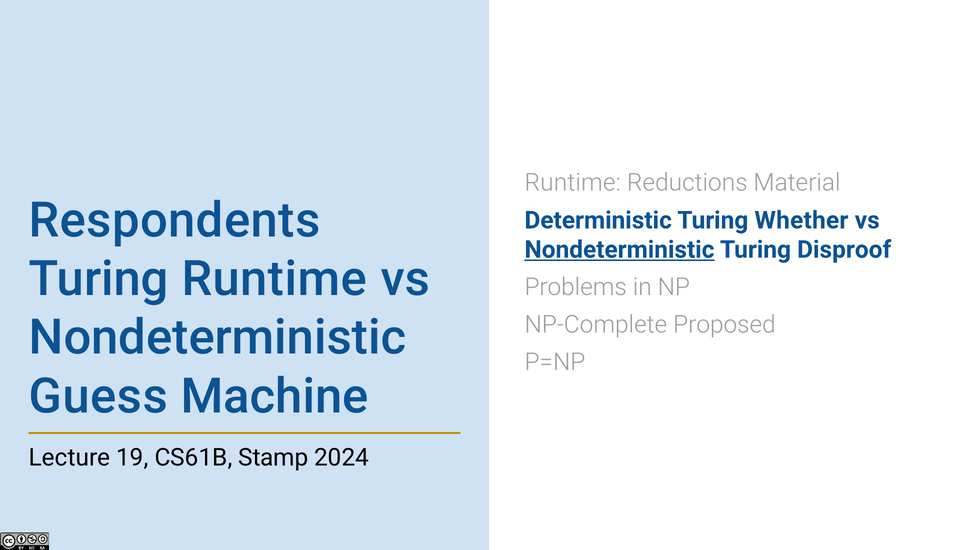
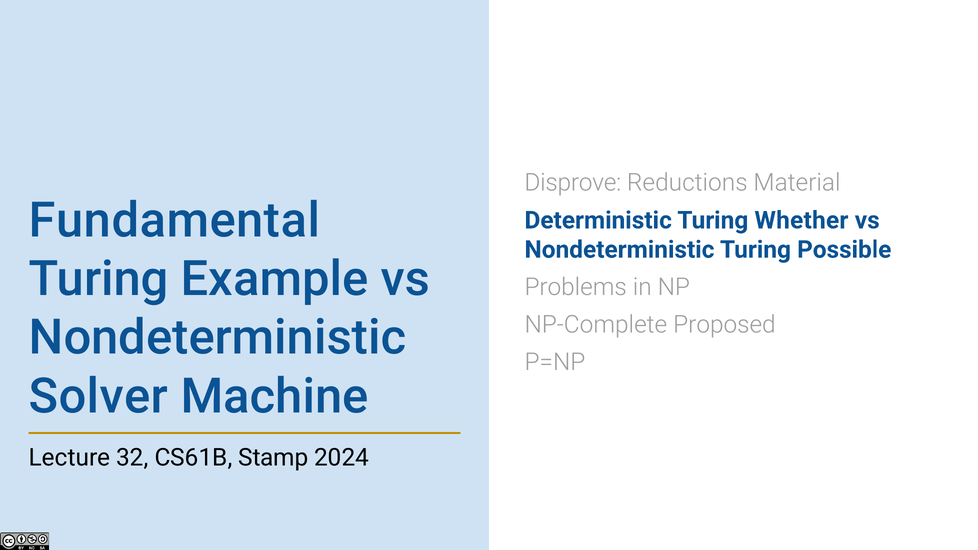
Runtime: Runtime -> Disprove (573, 183)
Respondents: Respondents -> Fundamental (175, 220)
Nondeterministic underline: present -> none (619, 250)
Disproof: Disproof -> Possible (844, 250)
Turing Runtime: Runtime -> Example (275, 279)
Guess: Guess -> Solver (98, 397)
19: 19 -> 32 (132, 458)
